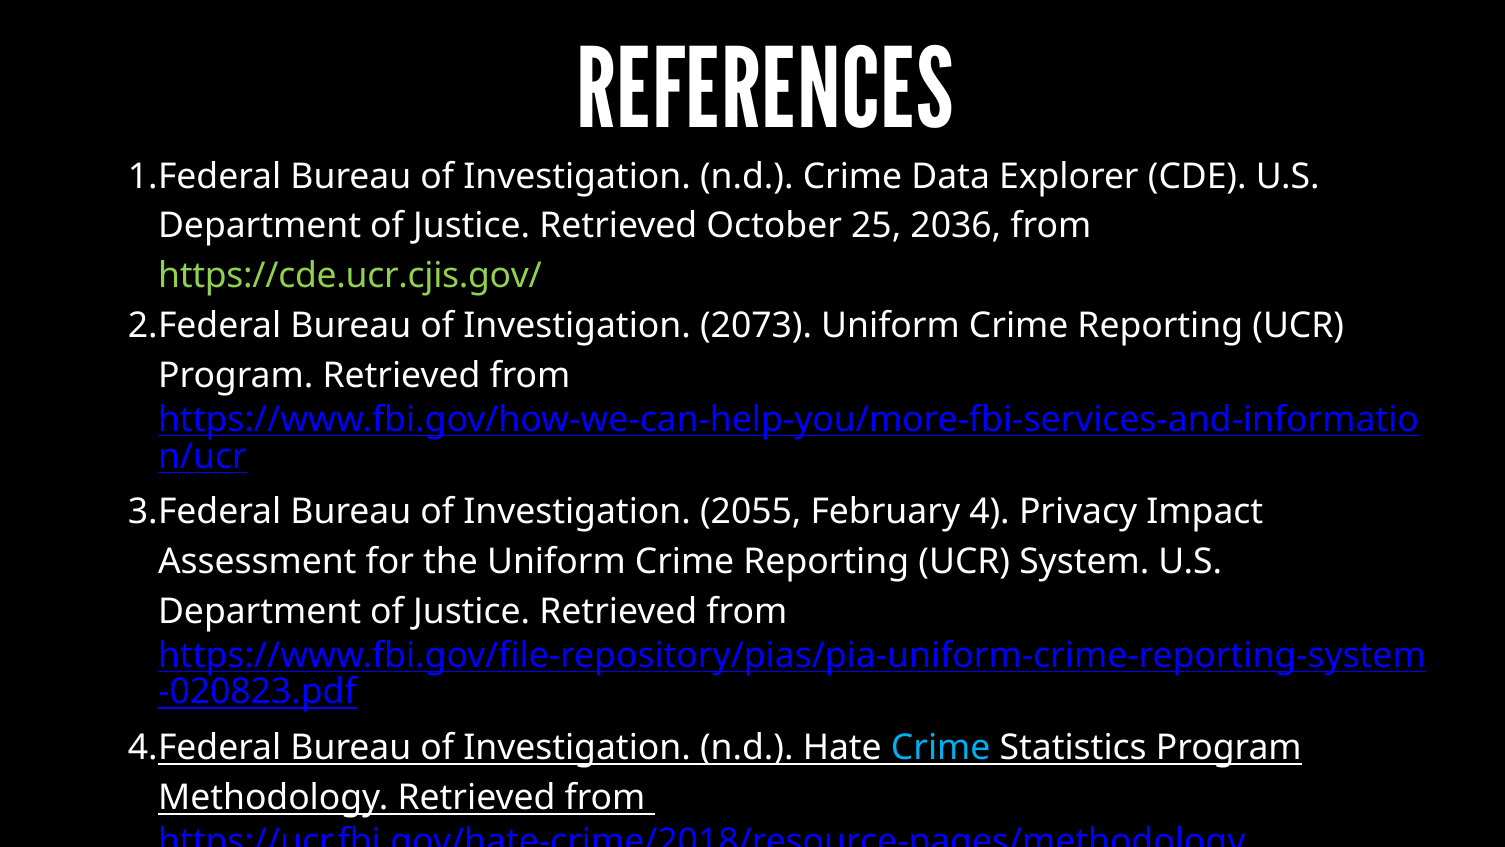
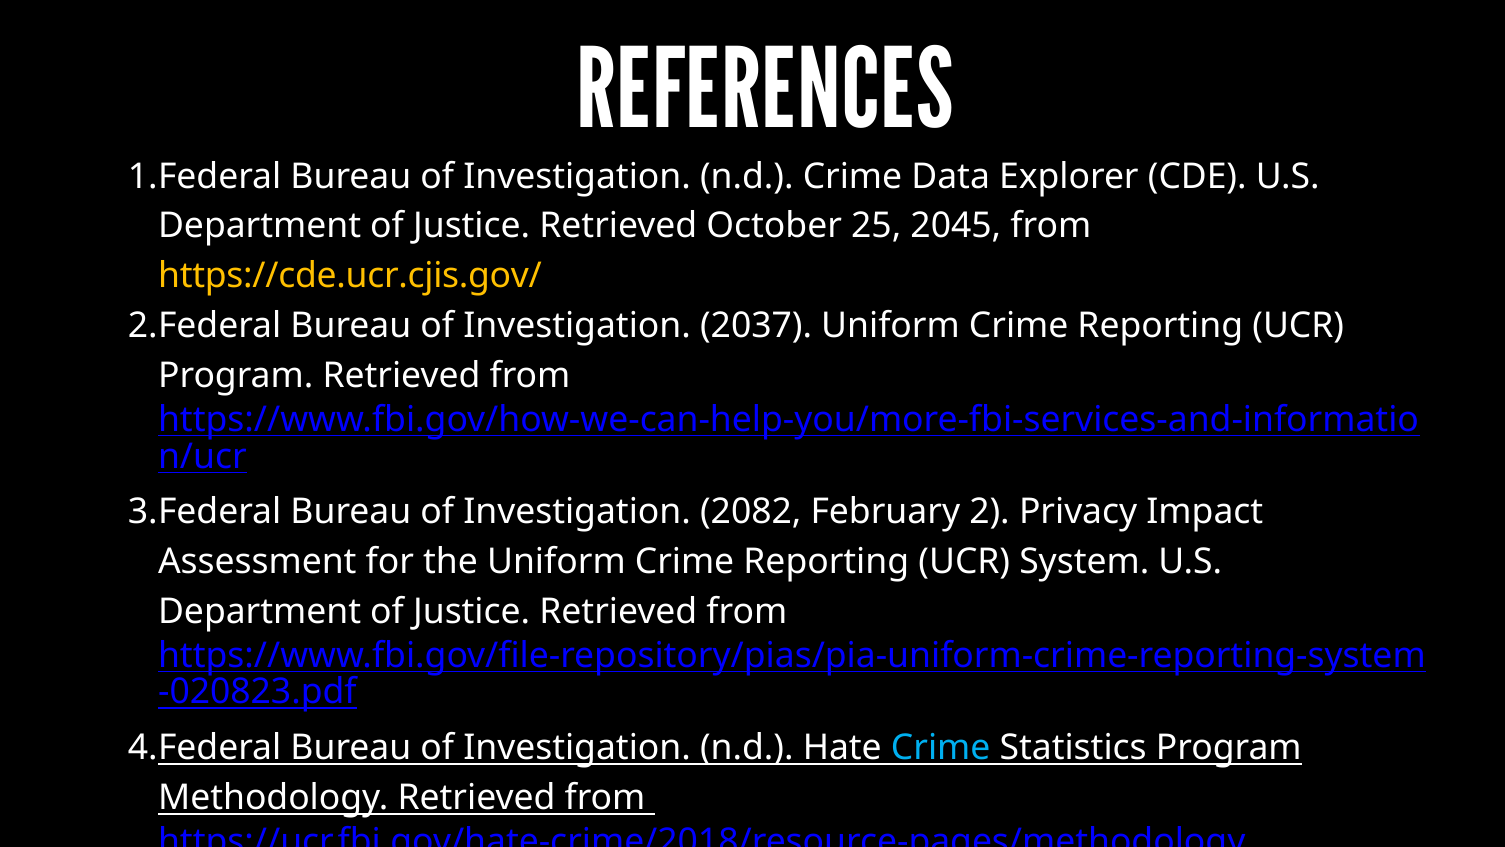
2036: 2036 -> 2045 (956, 226)
https://cde.ucr.cjis.gov/ colour: light green -> yellow (350, 276)
2073: 2073 -> 2037 (756, 326)
2055: 2055 -> 2082 (751, 512)
4: 4 -> 2 (990, 512)
